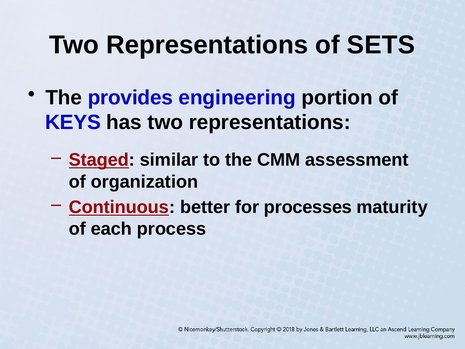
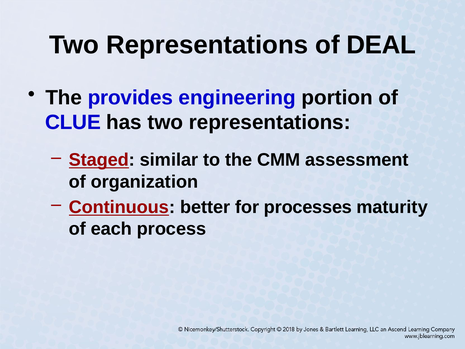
SETS: SETS -> DEAL (381, 45)
KEYS: KEYS -> CLUE (73, 122)
